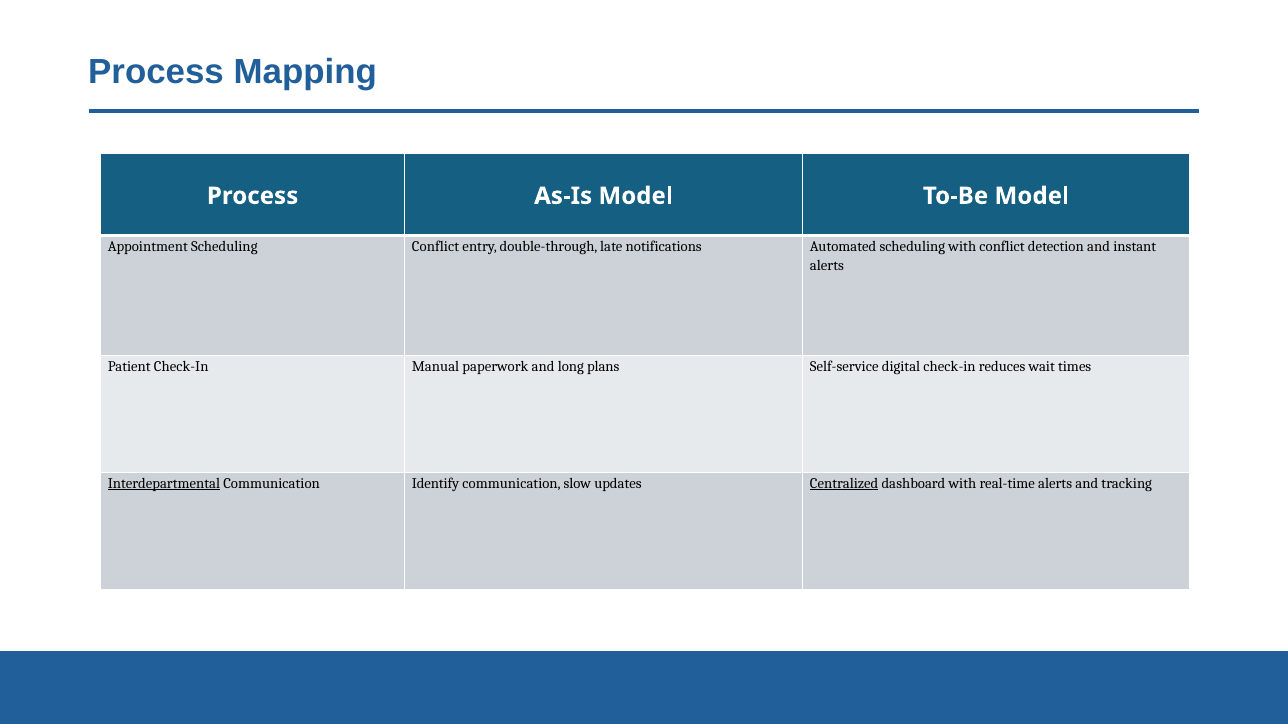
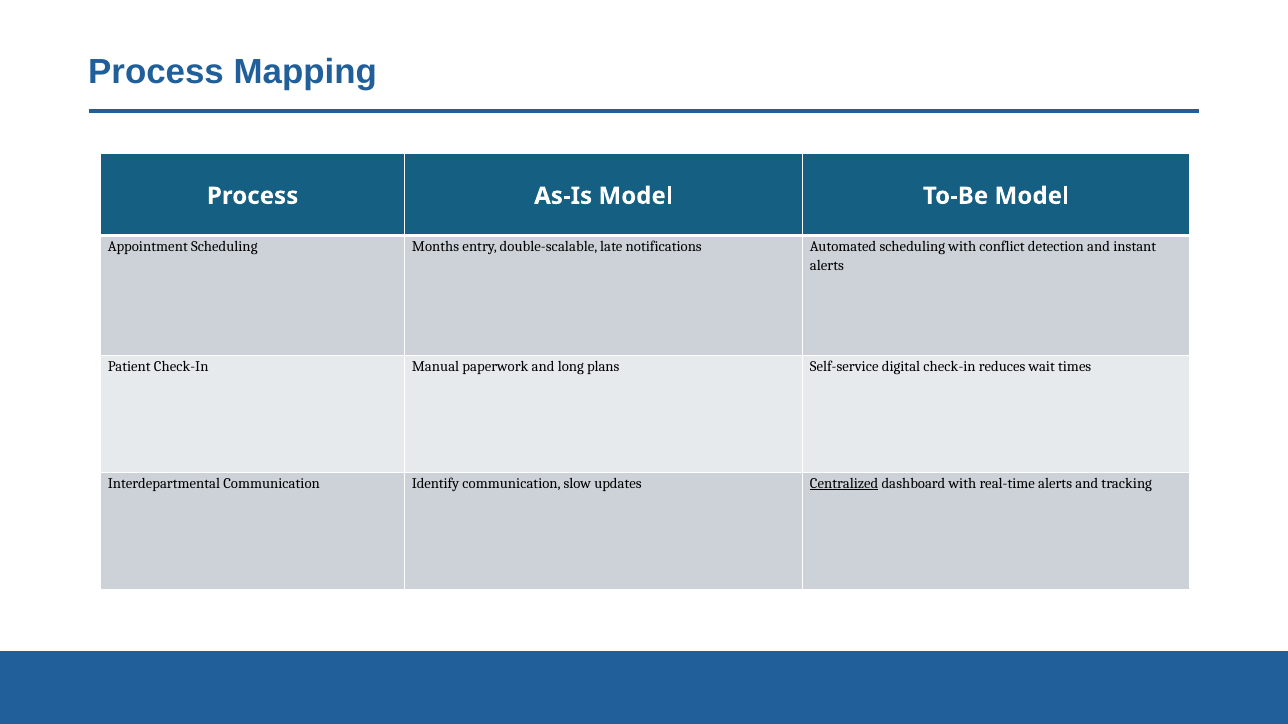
Scheduling Conflict: Conflict -> Months (436, 247)
double-through: double-through -> double-scalable (549, 247)
Interdepartmental underline: present -> none (164, 484)
